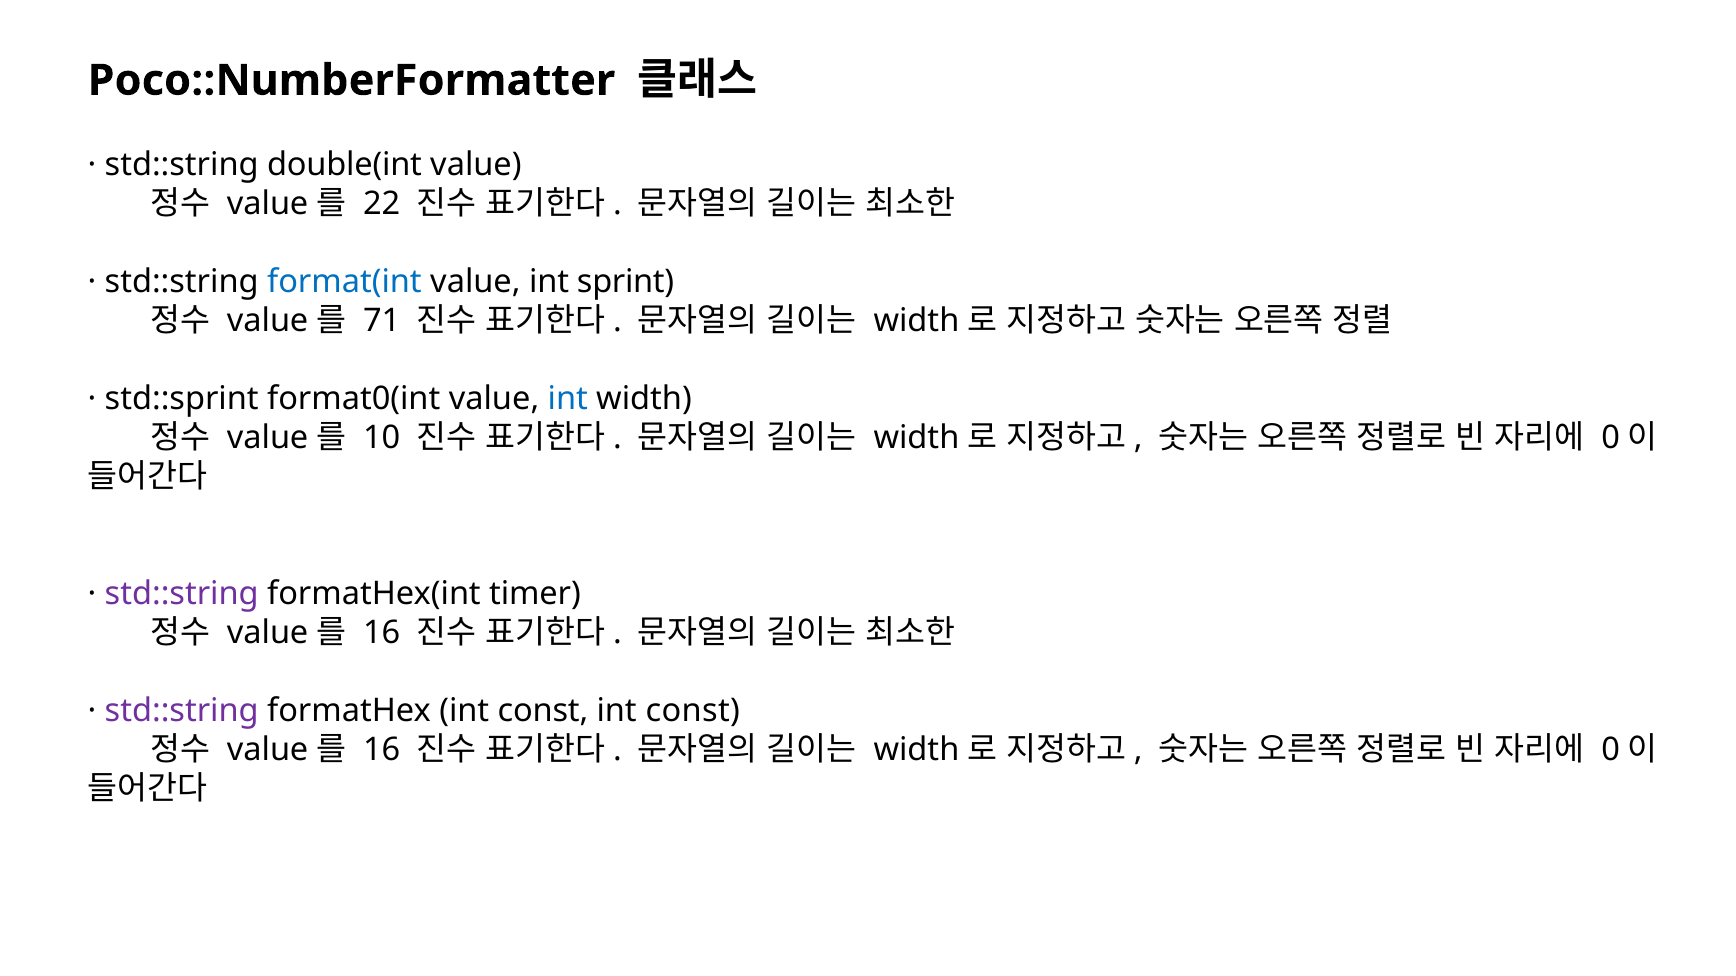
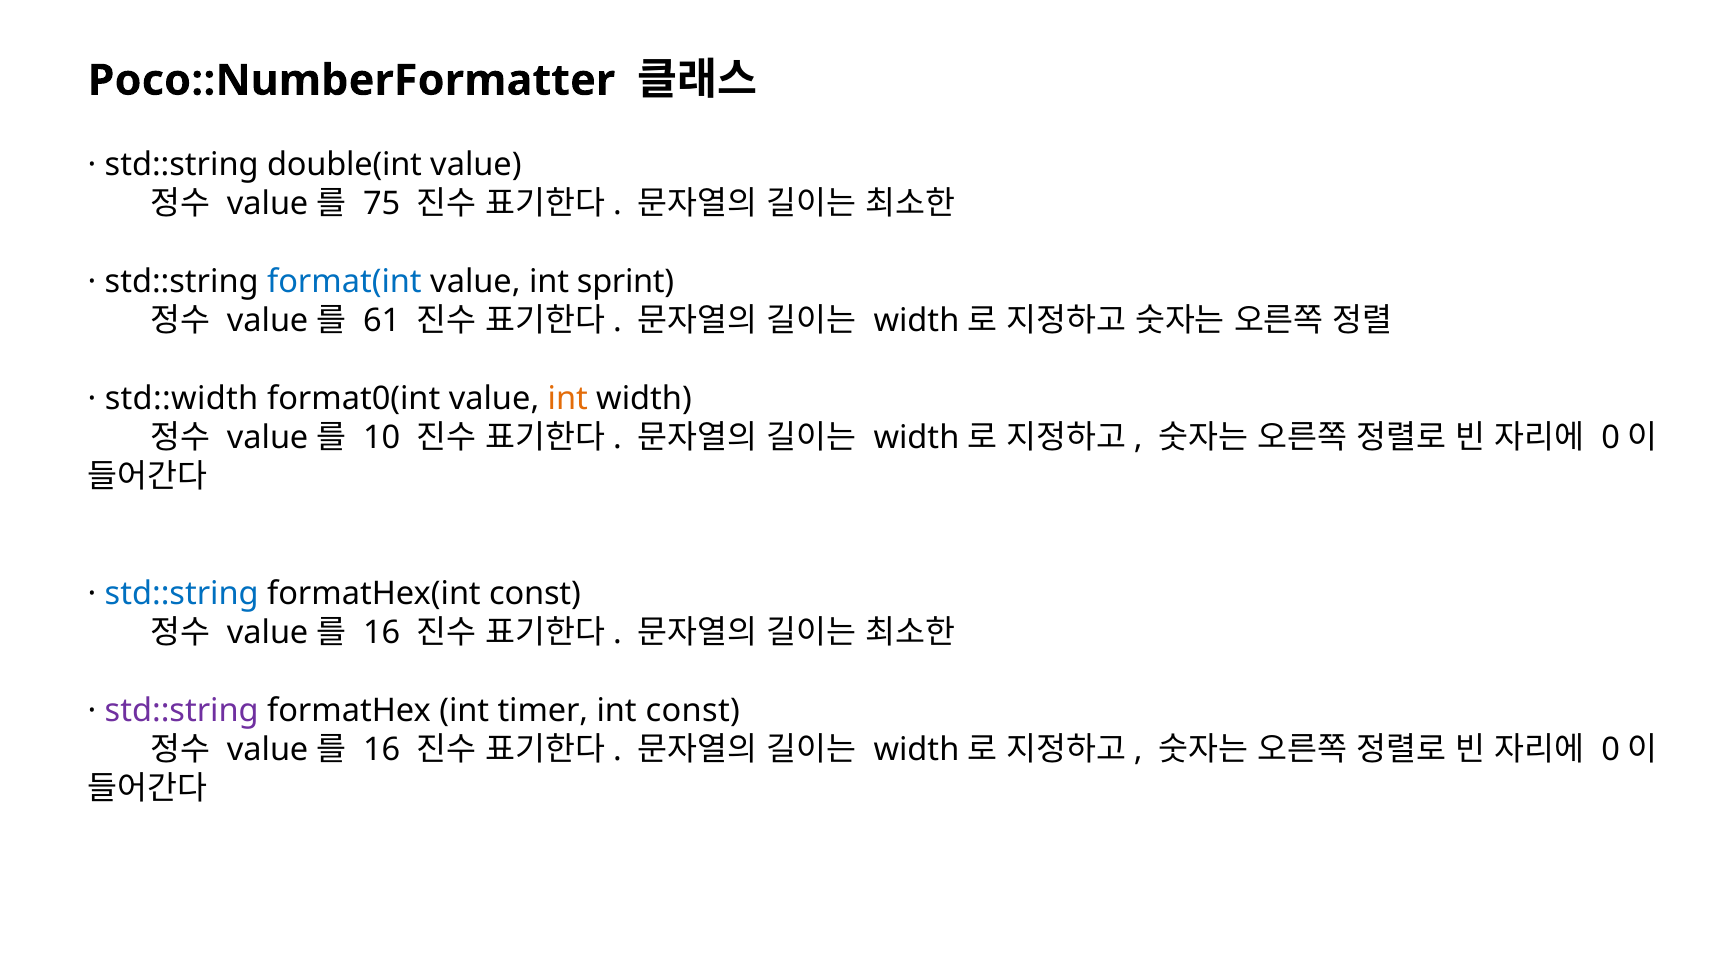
22: 22 -> 75 (382, 203)
71: 71 -> 61 (382, 321)
std::sprint: std::sprint -> std::width (182, 399)
int colour: blue -> orange (568, 399)
std::string colour: purple -> blue (182, 594)
formatHex(int timer: timer -> const (535, 594)
formatHex int const: const -> timer (543, 711)
